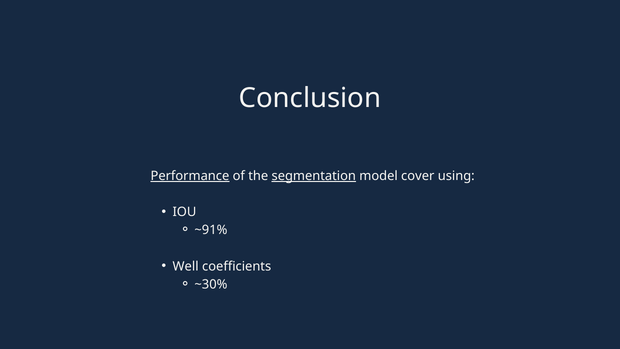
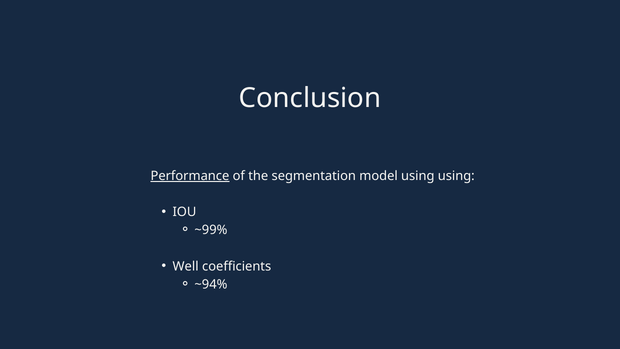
segmentation underline: present -> none (314, 176)
model cover: cover -> using (418, 176)
~91%: ~91% -> ~99% (211, 230)
~30%: ~30% -> ~94% (211, 284)
